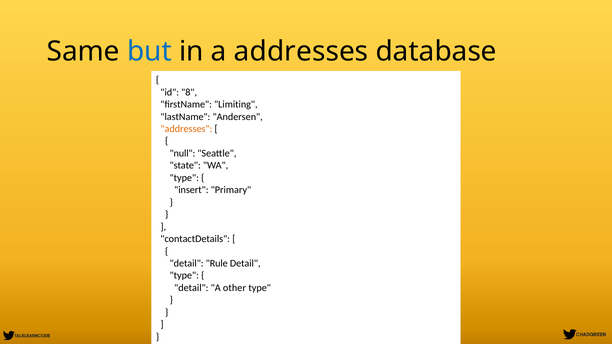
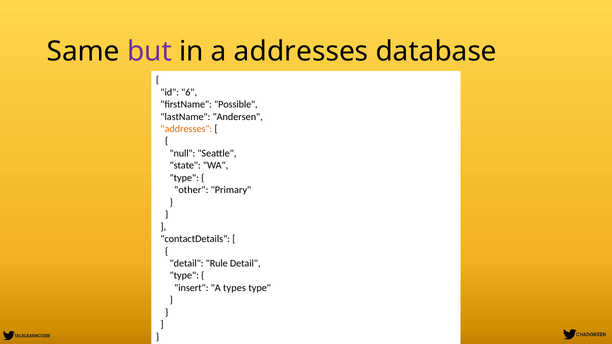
but colour: blue -> purple (149, 51)
8: 8 -> 6 (189, 92)
Limiting: Limiting -> Possible (236, 105)
insert: insert -> other (191, 190)
detail: detail -> insert (191, 288)
other: other -> types (235, 288)
